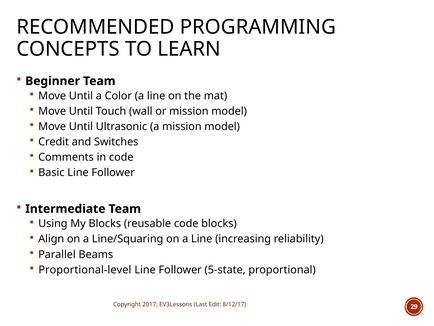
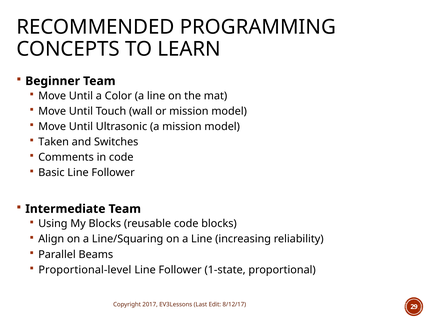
Credit: Credit -> Taken (54, 142)
5-state: 5-state -> 1-state (225, 269)
